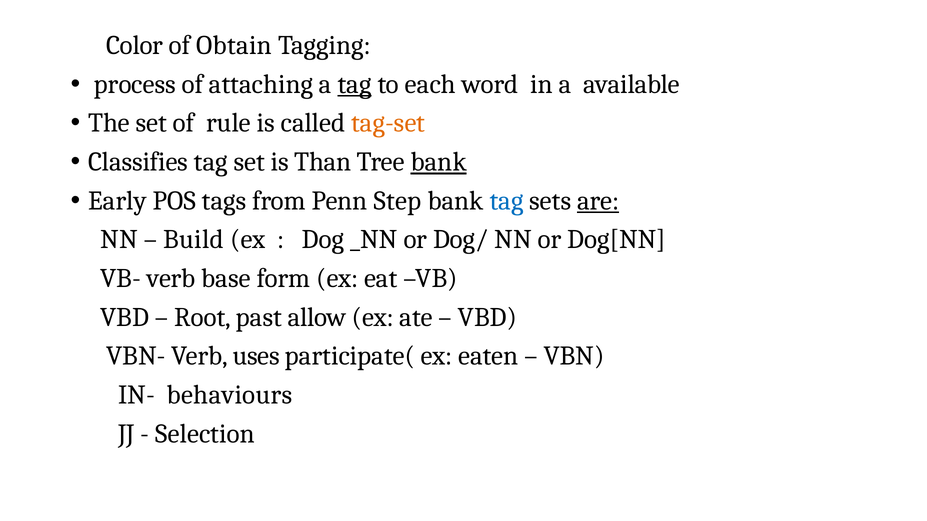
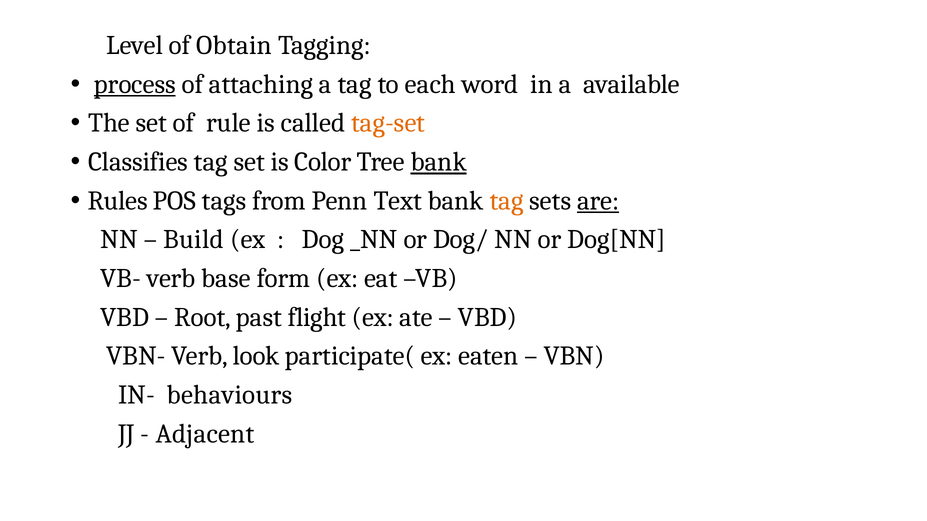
Color: Color -> Level (135, 45)
process underline: none -> present (135, 84)
tag underline: present -> none (355, 84)
Than: Than -> Color (323, 162)
Early: Early -> Rules (118, 201)
Step: Step -> Text (398, 201)
tag colour: blue -> orange (507, 201)
allow: allow -> flight (317, 317)
uses: uses -> look (256, 356)
Selection: Selection -> Adjacent (205, 434)
